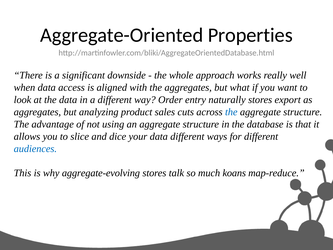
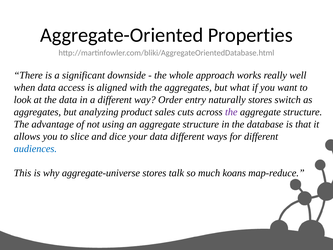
export: export -> switch (288, 100)
the colour: blue -> purple (231, 112)
aggregate-evolving: aggregate-evolving -> aggregate-universe (101, 173)
